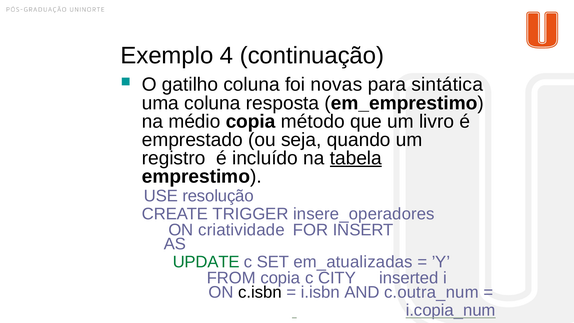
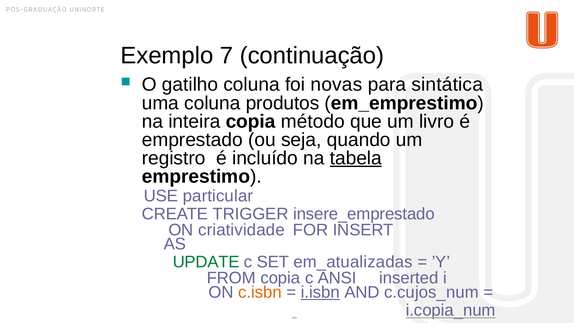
4: 4 -> 7 (227, 56)
resposta: resposta -> produtos (283, 103)
médio: médio -> inteira (194, 121)
resolução: resolução -> particular (218, 196)
insere_operadores: insere_operadores -> insere_emprestado (364, 214)
CITY: CITY -> ANSI (337, 278)
c.isbn colour: black -> orange (260, 292)
i.isbn underline: none -> present (320, 292)
c.outra_num: c.outra_num -> c.cujos_num (431, 292)
